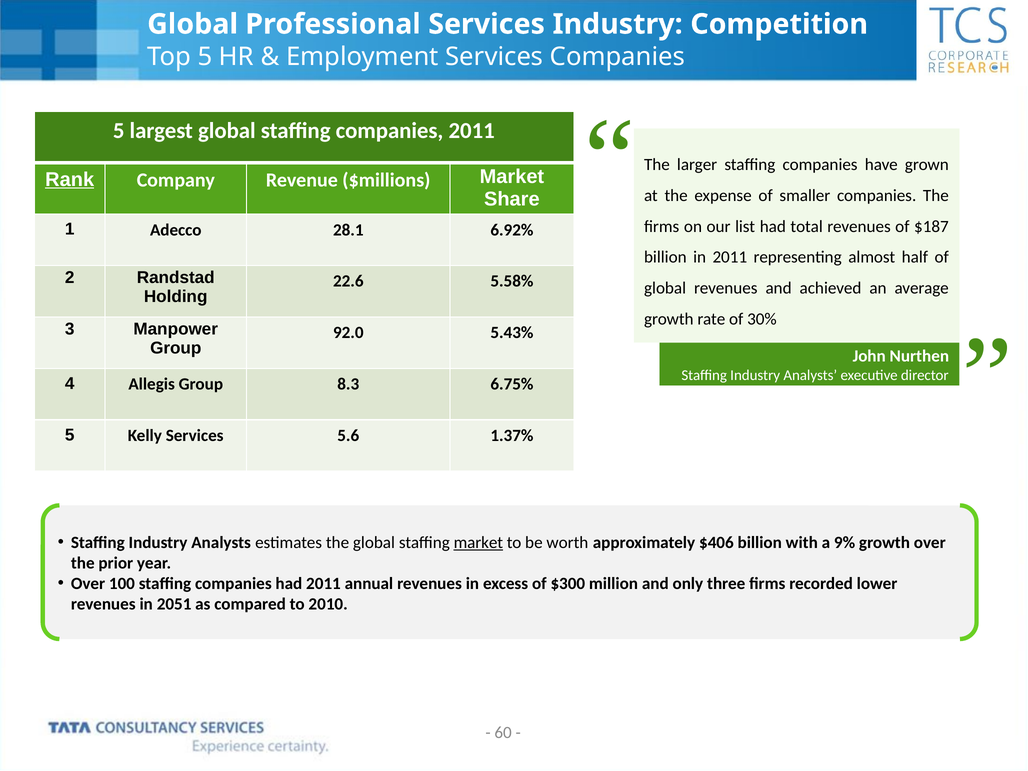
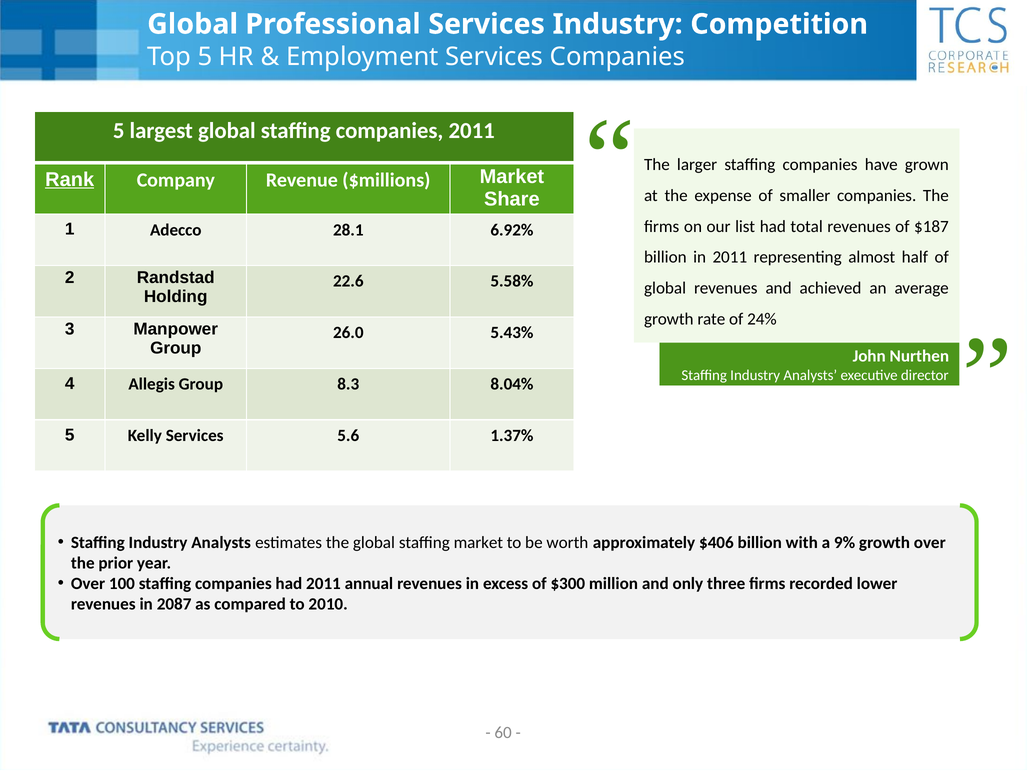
30%: 30% -> 24% (762, 319)
92.0: 92.0 -> 26.0 (348, 333)
6.75%: 6.75% -> 8.04% (512, 384)
market underline: present -> none (478, 543)
2051: 2051 -> 2087 (174, 604)
